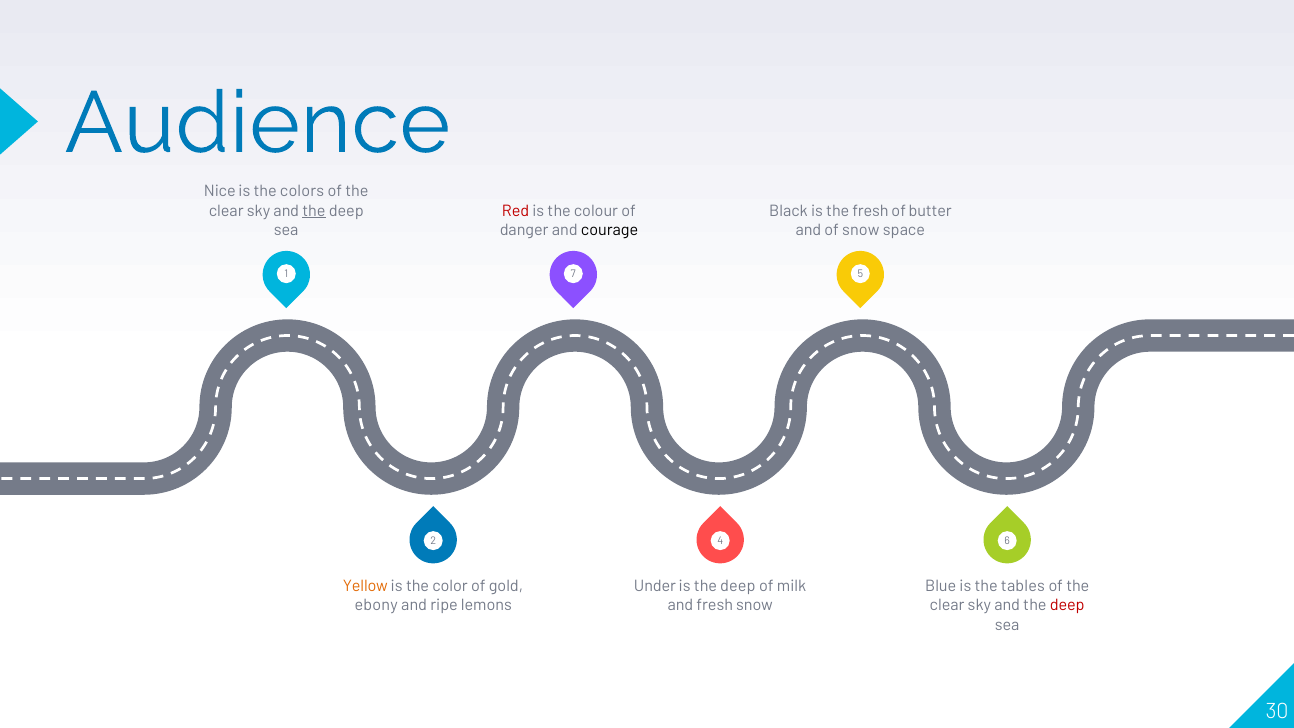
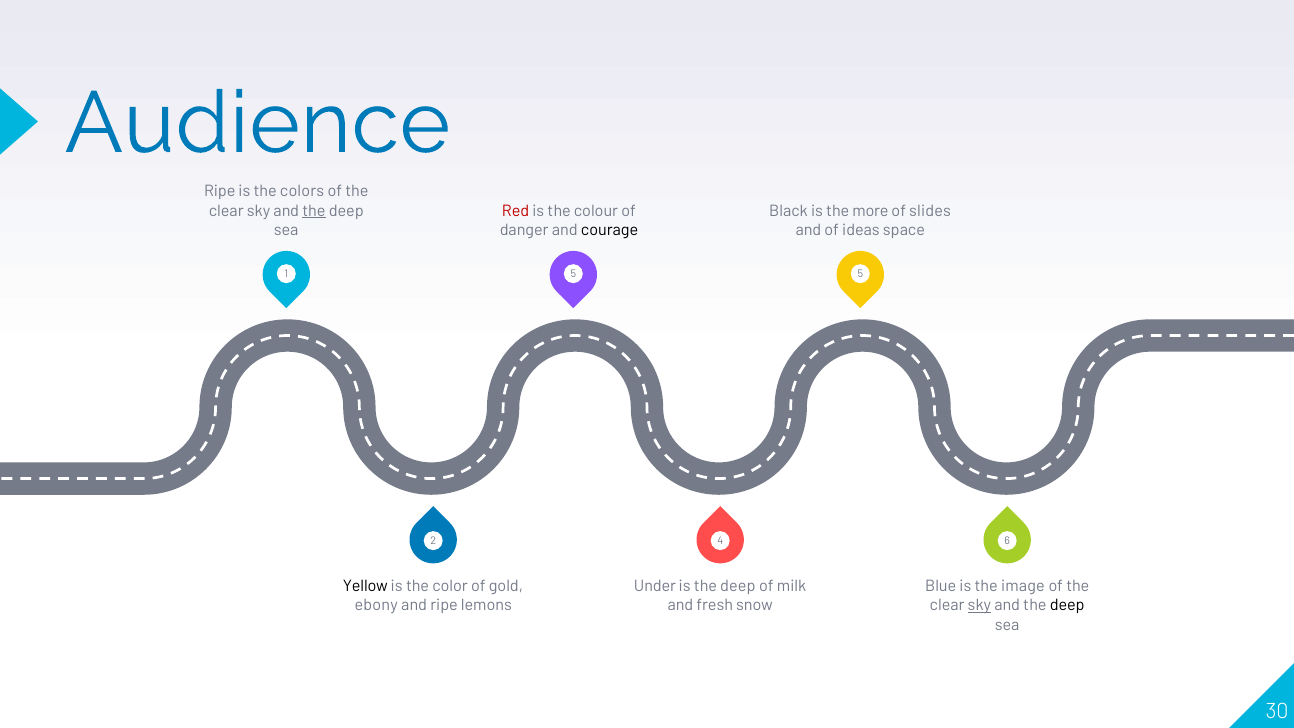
Nice: Nice -> Ripe (220, 192)
the fresh: fresh -> more (870, 211)
butter: butter -> slides (930, 211)
of snow: snow -> ideas (861, 230)
1 7: 7 -> 5 (573, 274)
Yellow colour: orange -> black (365, 586)
tables: tables -> image (1023, 586)
sky underline: none -> present (979, 605)
deep colour: red -> black (1067, 605)
